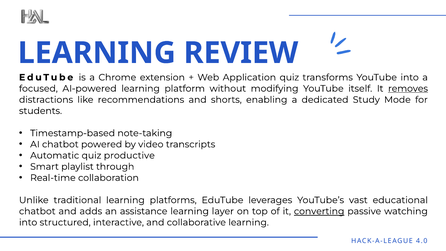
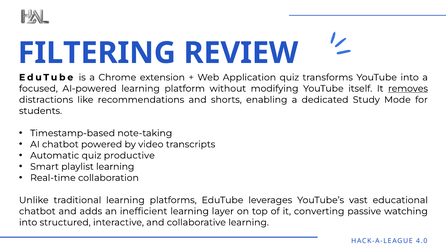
LEARNING: LEARNING -> FILTERING (97, 53)
playlist through: through -> learning (115, 167)
assistance: assistance -> inefficient (144, 211)
converting underline: present -> none (319, 211)
